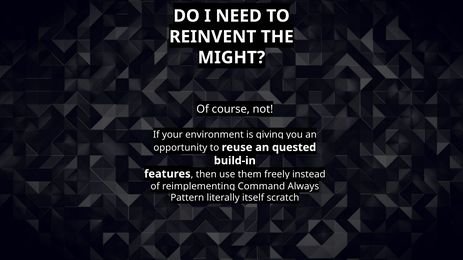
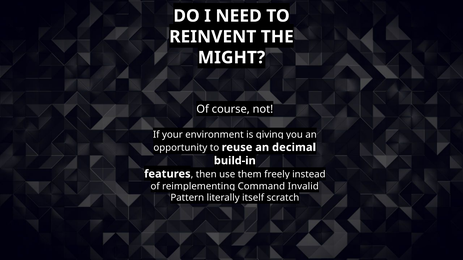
quested: quested -> decimal (294, 148)
Always: Always -> Invalid (303, 187)
